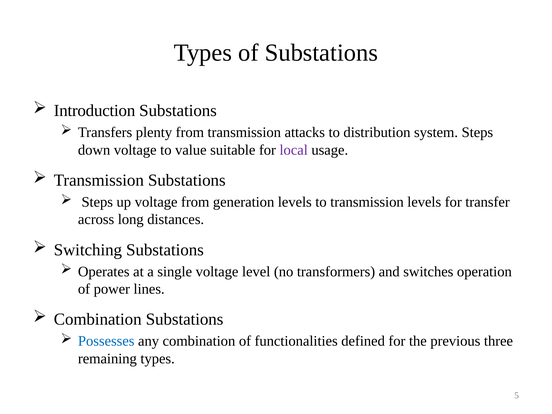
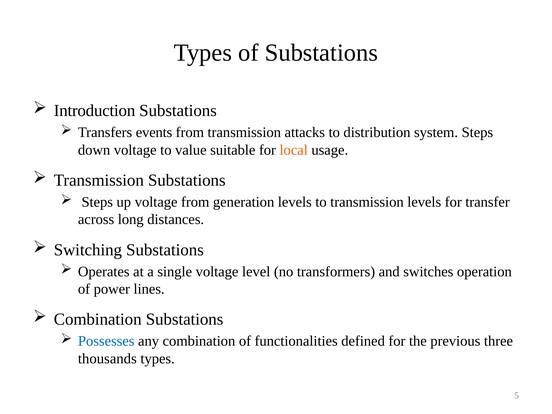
plenty: plenty -> events (154, 132)
local colour: purple -> orange (294, 150)
remaining: remaining -> thousands (107, 359)
